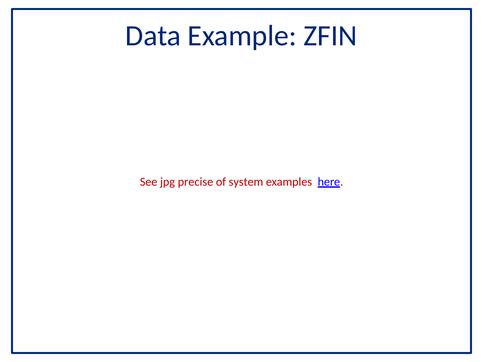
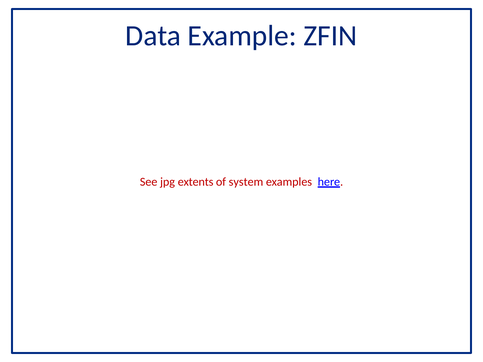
precise: precise -> extents (196, 182)
